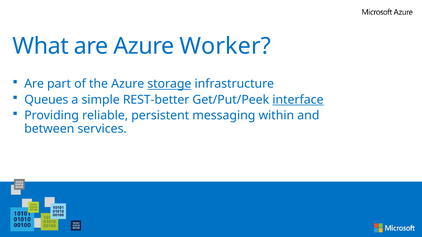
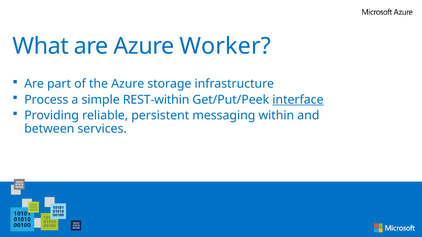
storage underline: present -> none (169, 84)
Queues: Queues -> Process (46, 100)
REST-better: REST-better -> REST-within (156, 100)
